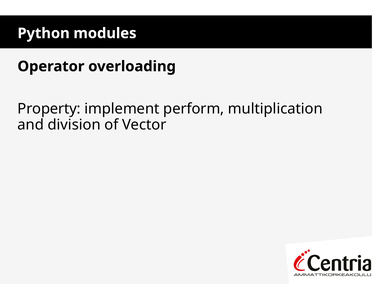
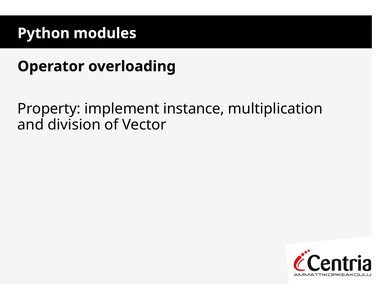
perform: perform -> instance (194, 109)
